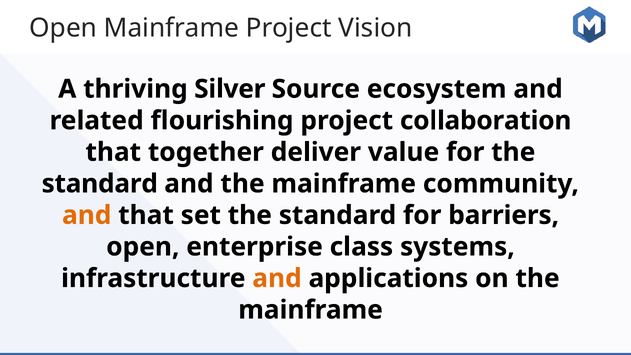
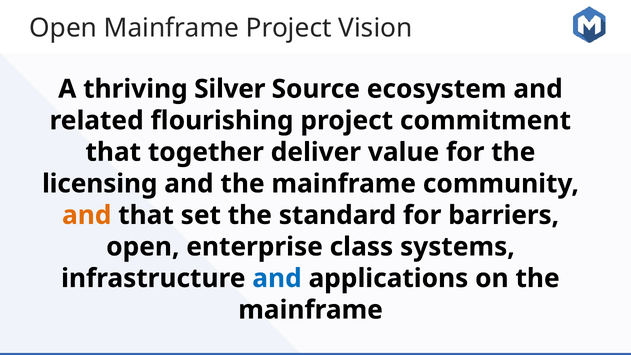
collaboration: collaboration -> commitment (485, 121)
standard: standard -> licensing (100, 184)
and colour: orange -> blue (277, 278)
